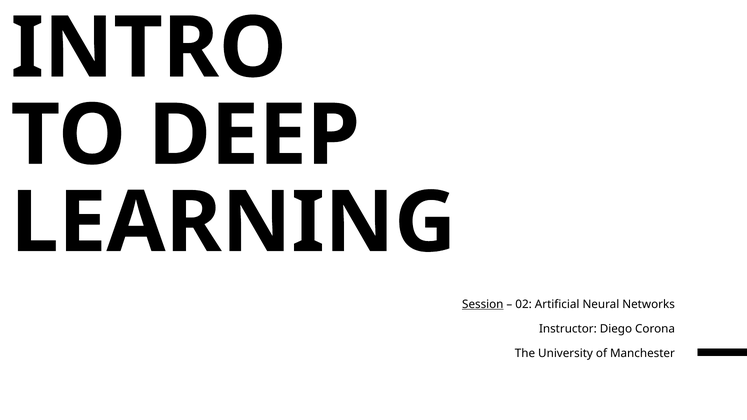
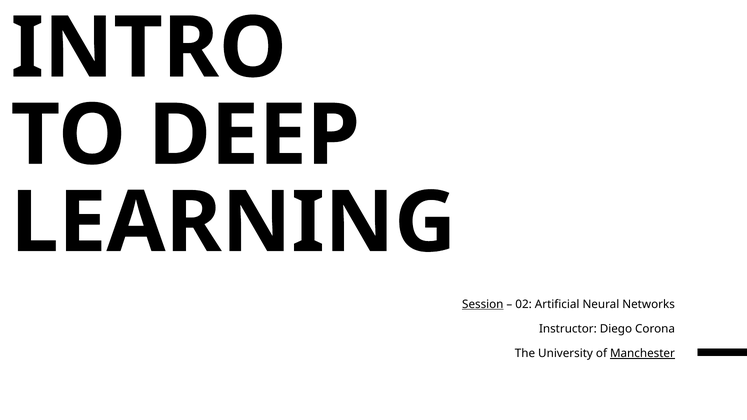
Manchester underline: none -> present (642, 354)
